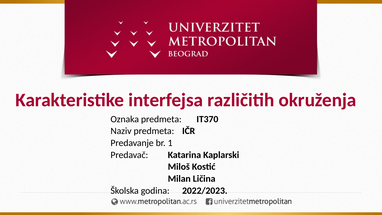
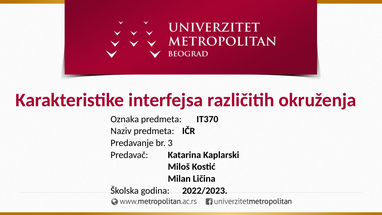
1: 1 -> 3 (170, 143)
